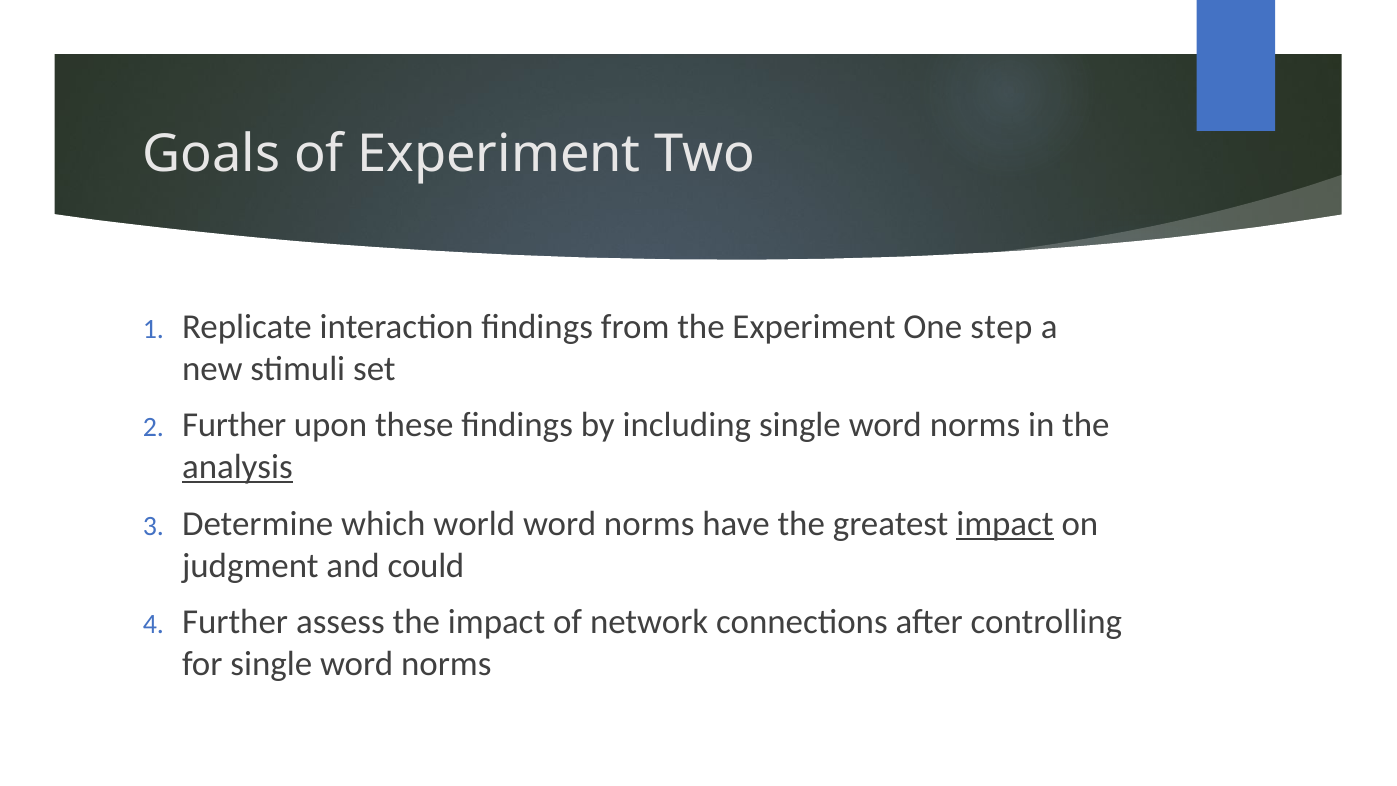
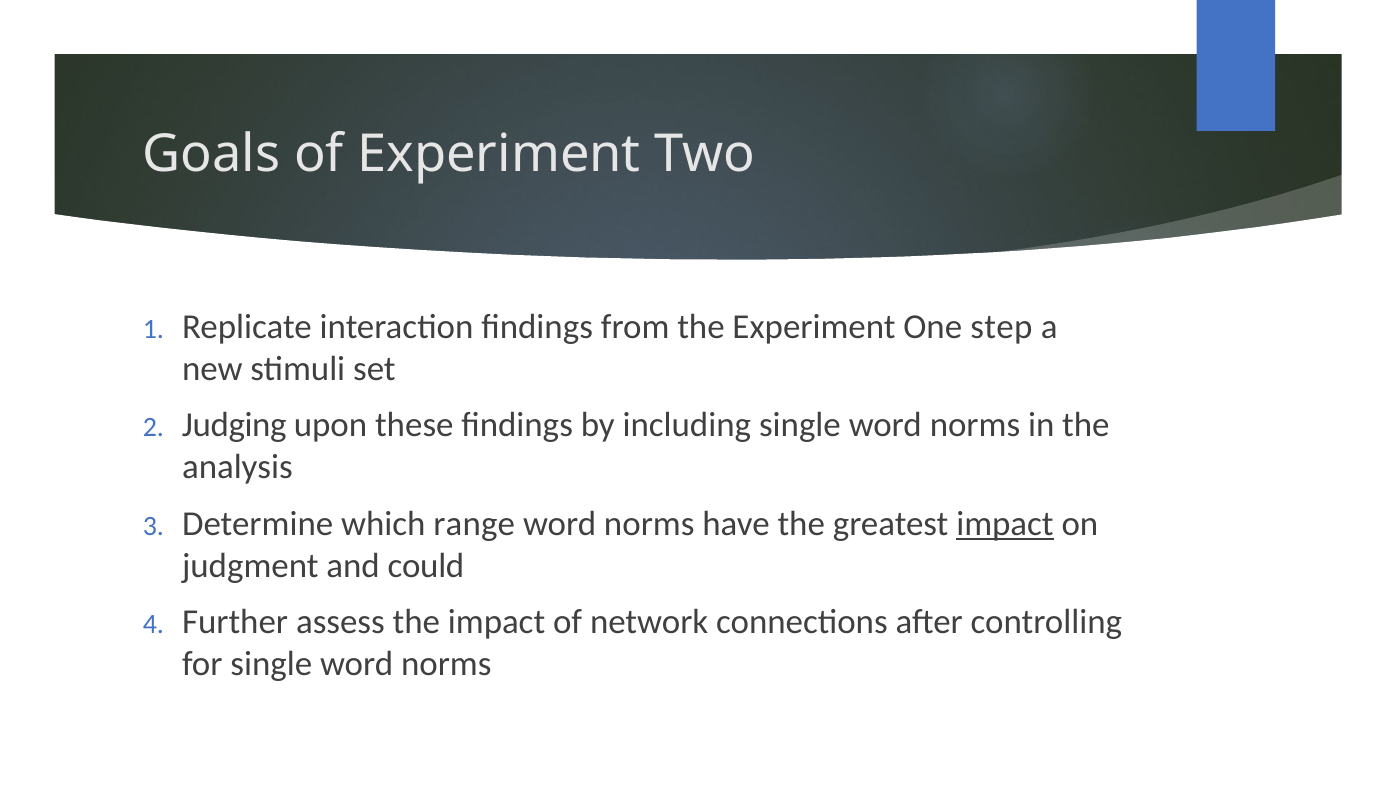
Further: Further -> Judging (234, 425)
analysis underline: present -> none (237, 467)
world: world -> range (474, 524)
